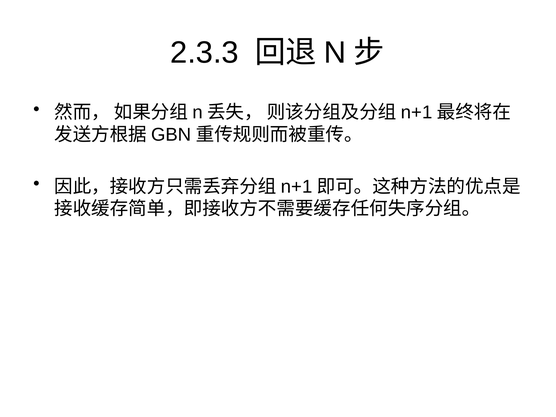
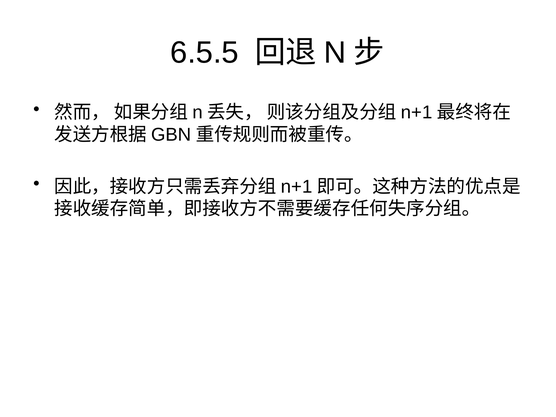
2.3.3: 2.3.3 -> 6.5.5 (204, 53)
